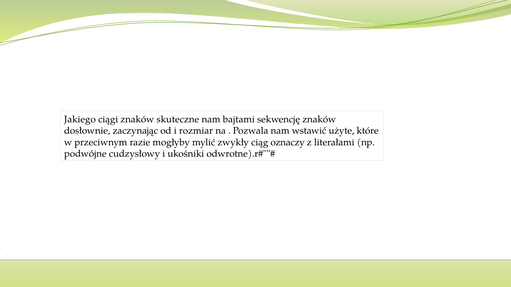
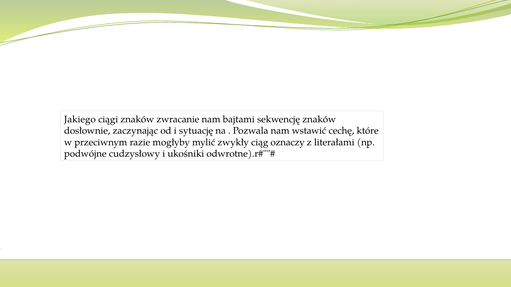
skuteczne: skuteczne -> zwracanie (178, 119)
rozmiar: rozmiar -> sytuację (196, 131)
użyte: użyte -> cechę (341, 131)
